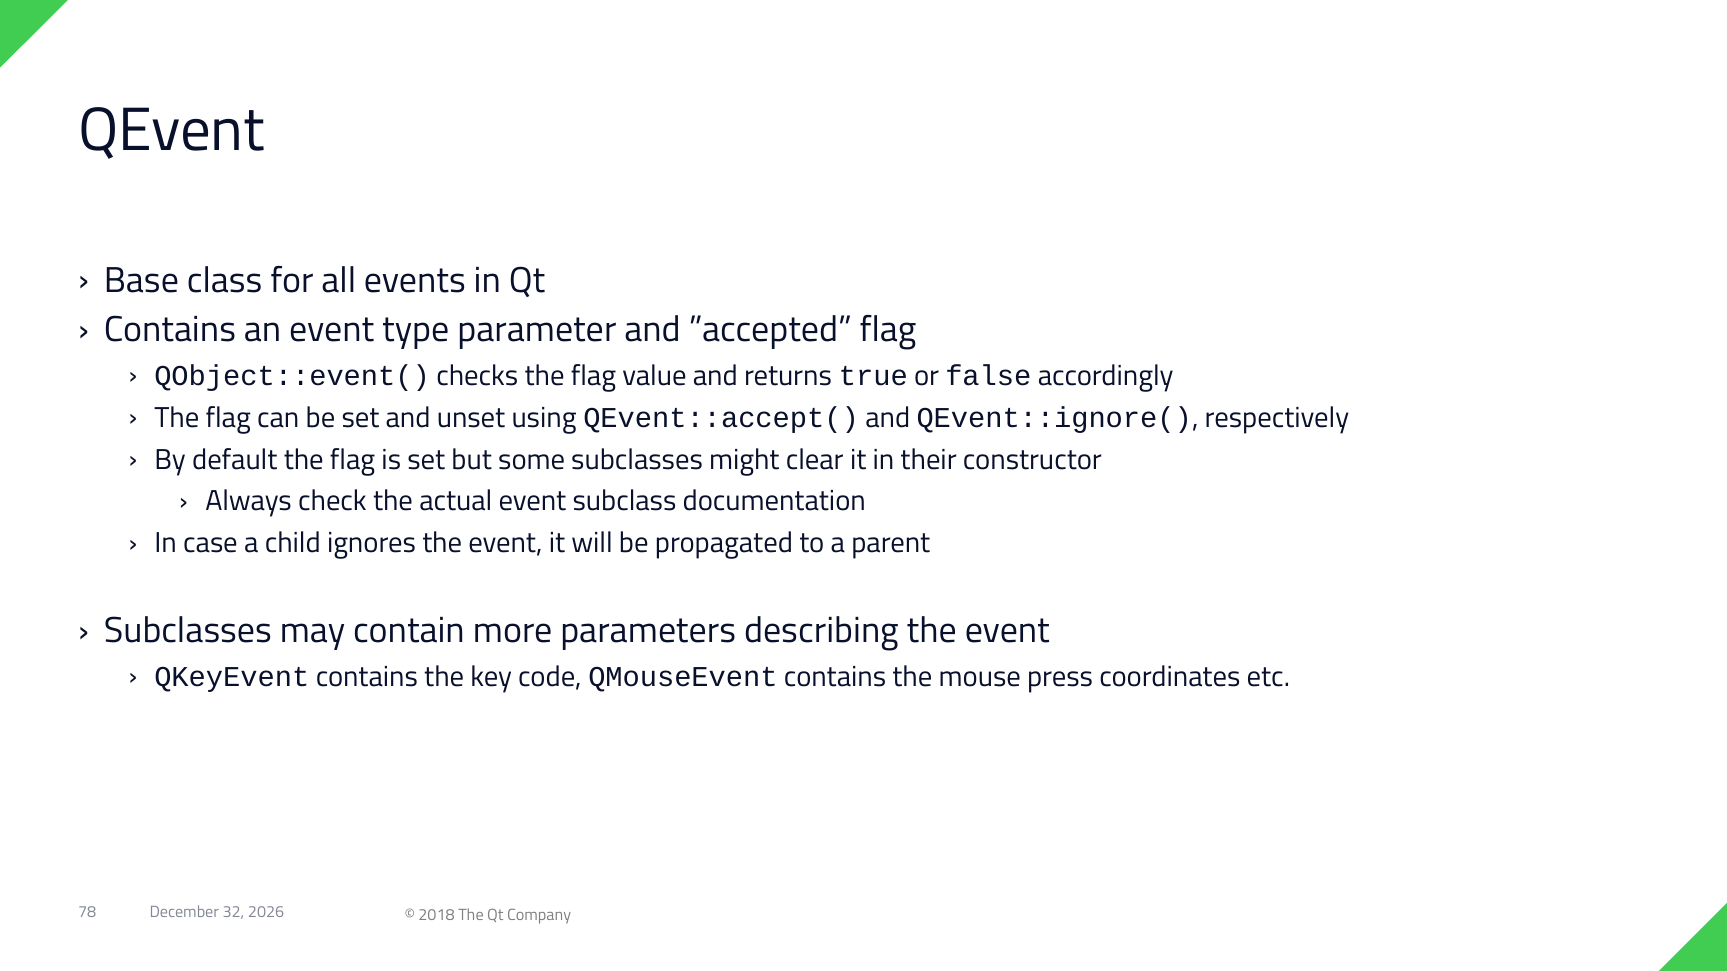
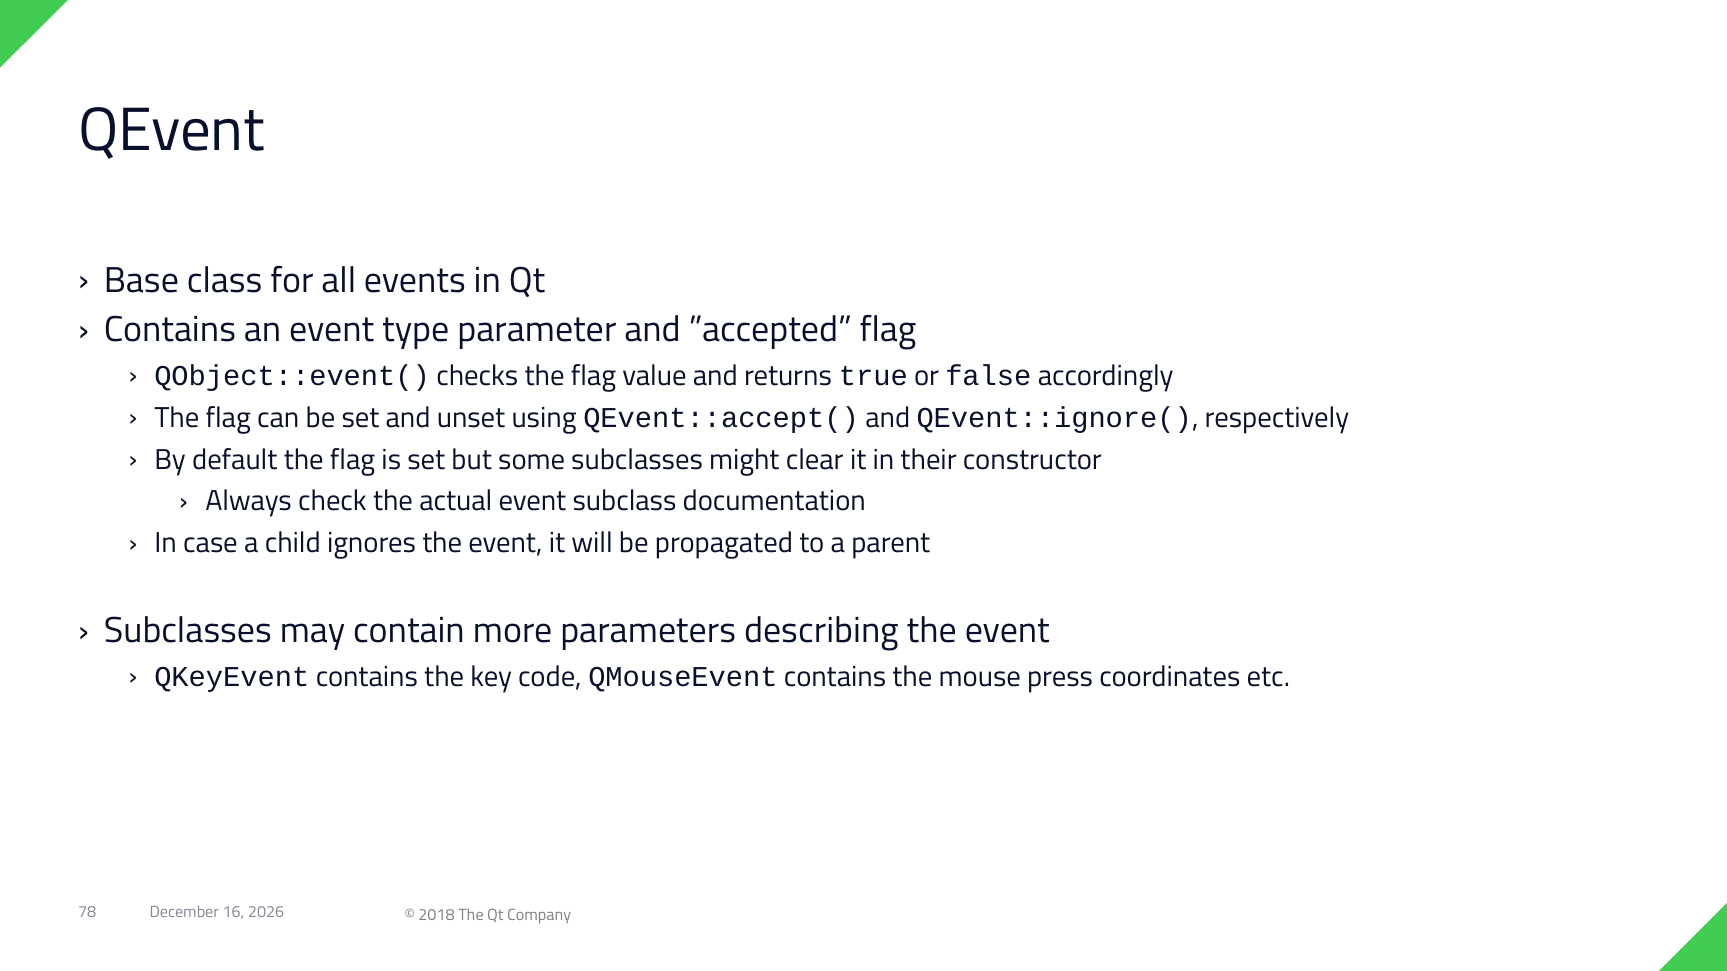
32: 32 -> 16 (233, 913)
